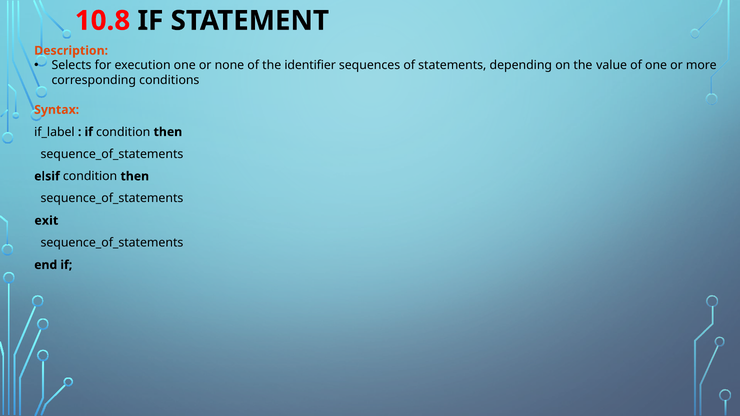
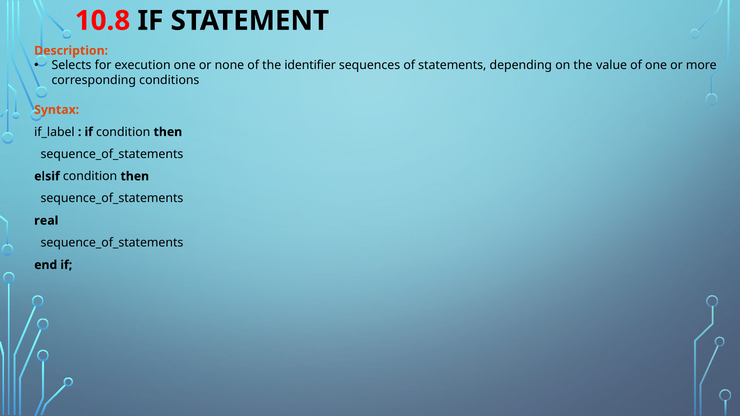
exit: exit -> real (46, 221)
